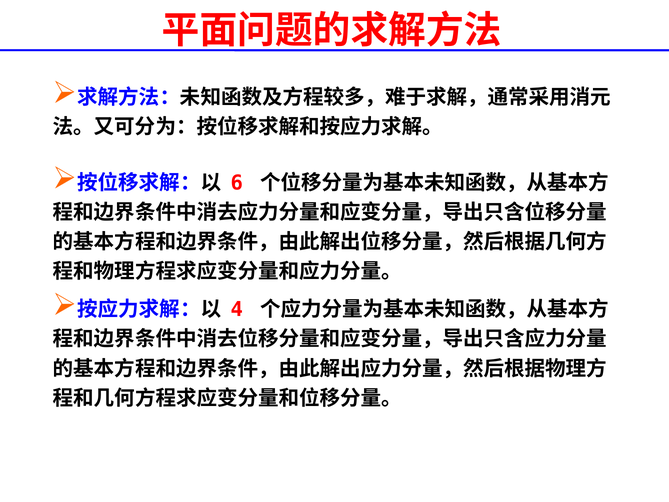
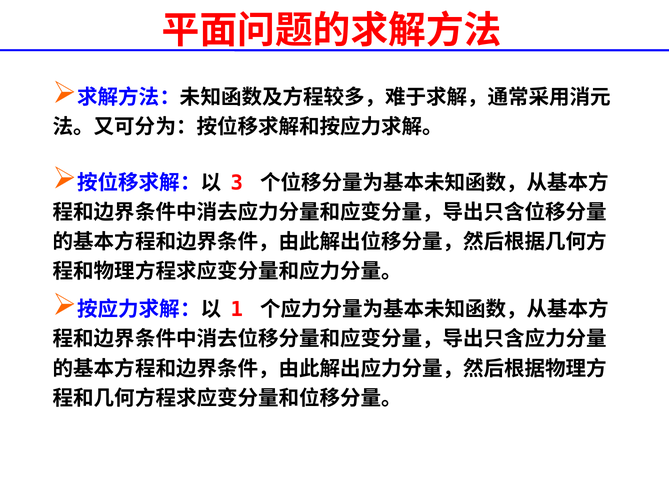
6: 6 -> 3 (237, 183)
4: 4 -> 1 (237, 309)
